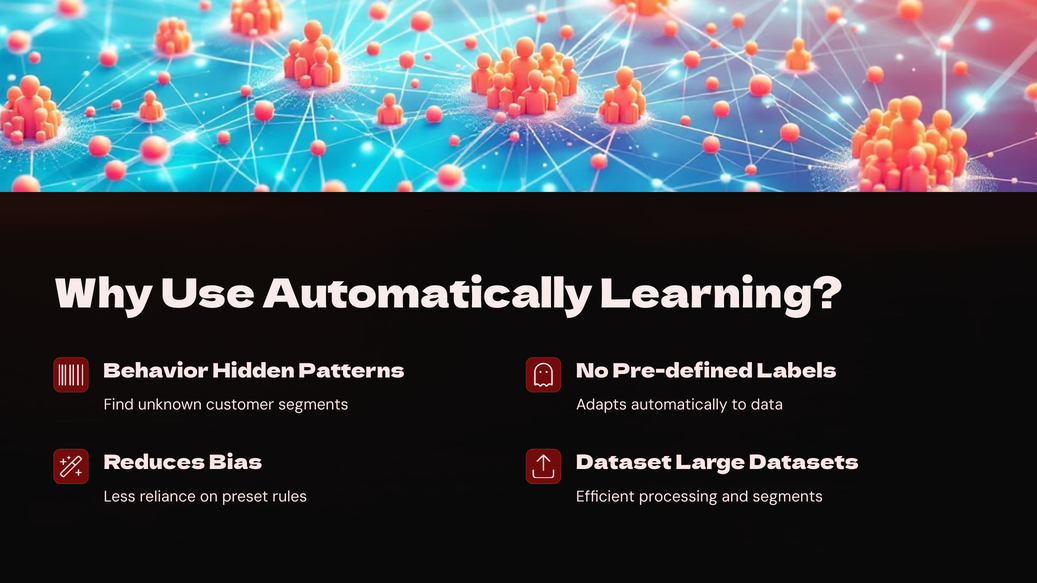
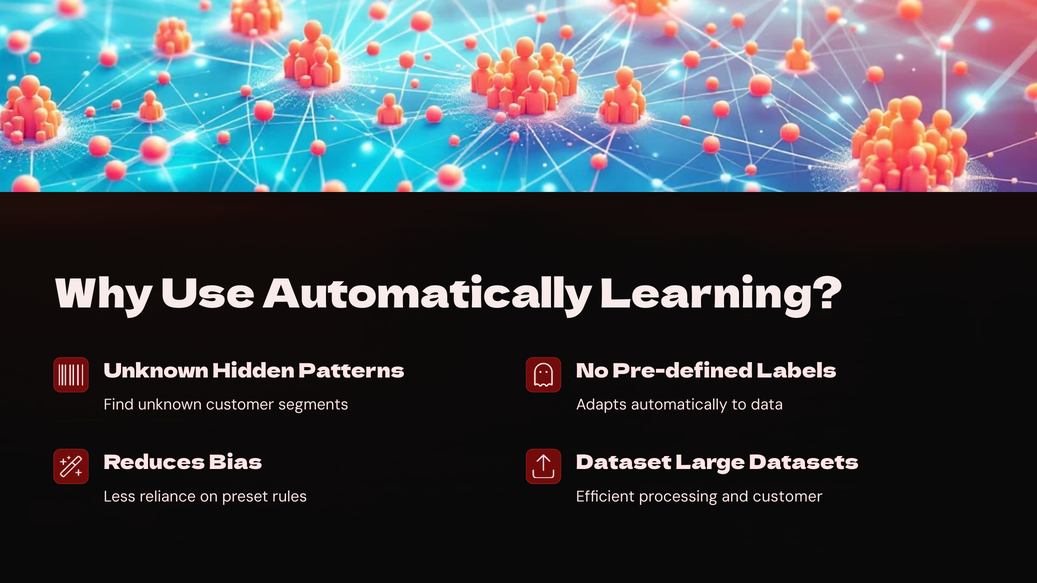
Behavior: Behavior -> Unknown (156, 371)
and segments: segments -> customer (788, 497)
